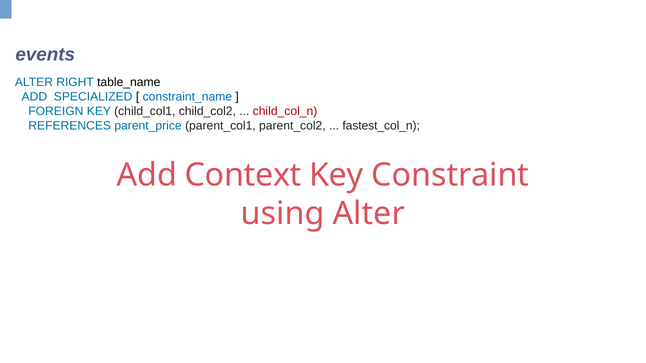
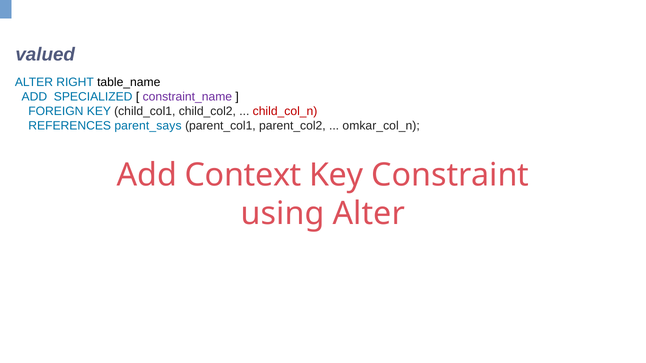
events: events -> valued (45, 54)
constraint_name colour: blue -> purple (187, 97)
parent_price: parent_price -> parent_says (148, 126)
fastest_col_n: fastest_col_n -> omkar_col_n (381, 126)
